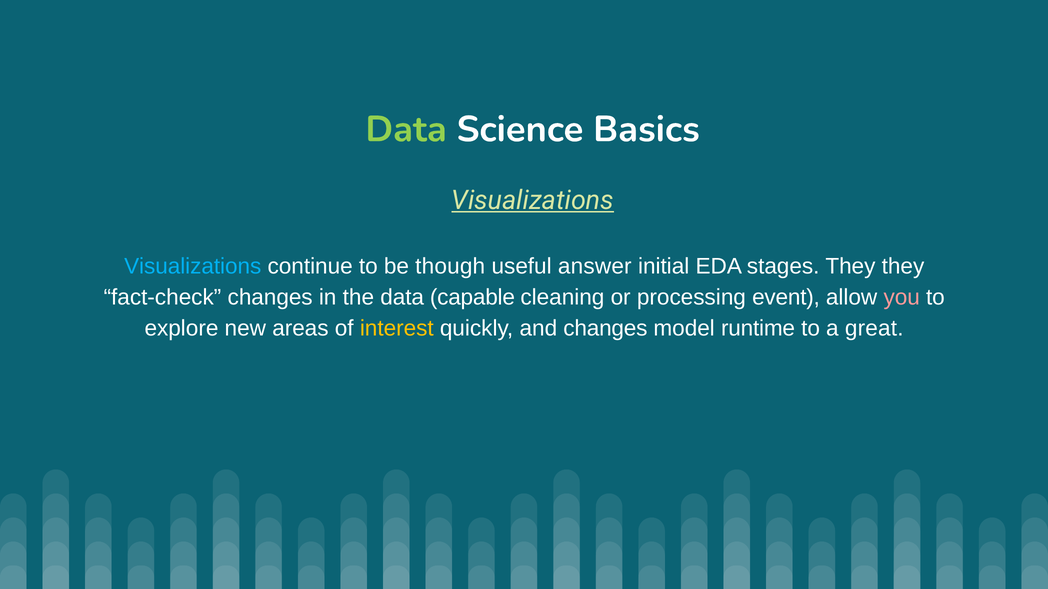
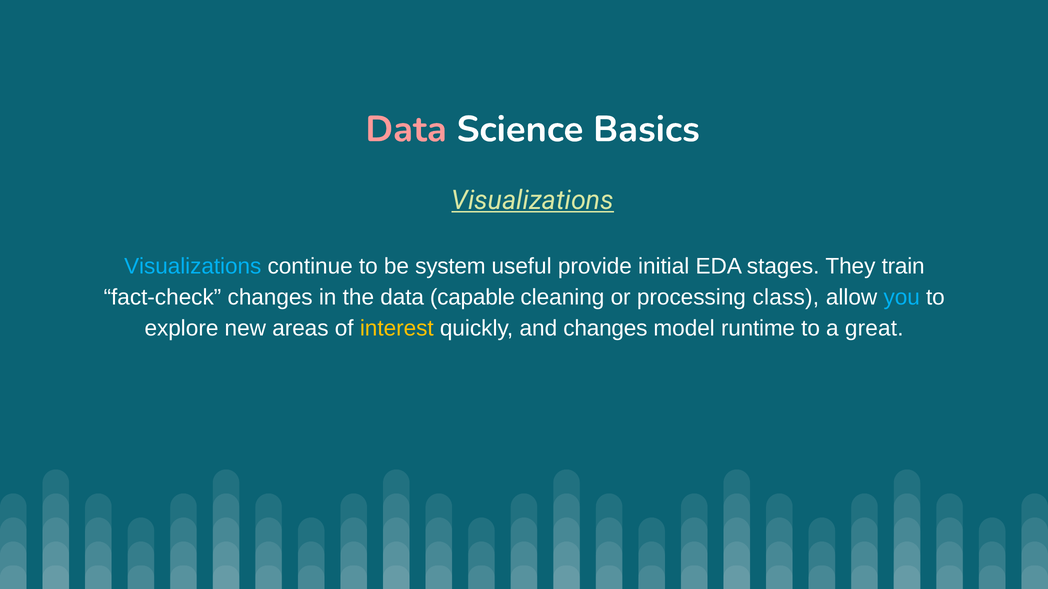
Data colour: light green -> pink (406, 129)
though: though -> system (450, 266)
answer: answer -> provide (595, 266)
They they: they -> train (903, 266)
event: event -> class (786, 297)
you colour: pink -> light blue (902, 297)
